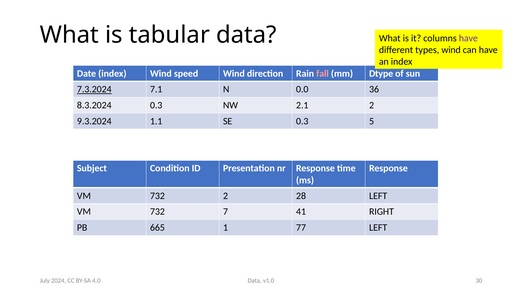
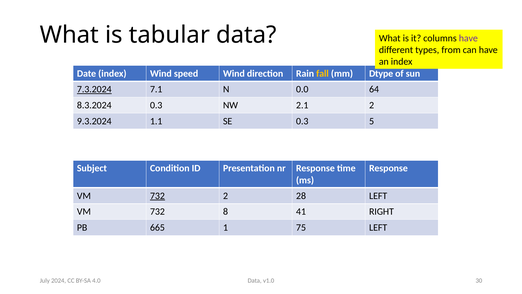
types wind: wind -> from (451, 50)
fall colour: pink -> yellow (323, 73)
36: 36 -> 64 (374, 89)
732 underline: none -> present (157, 196)
7: 7 -> 8 (226, 211)
77: 77 -> 75 (301, 227)
